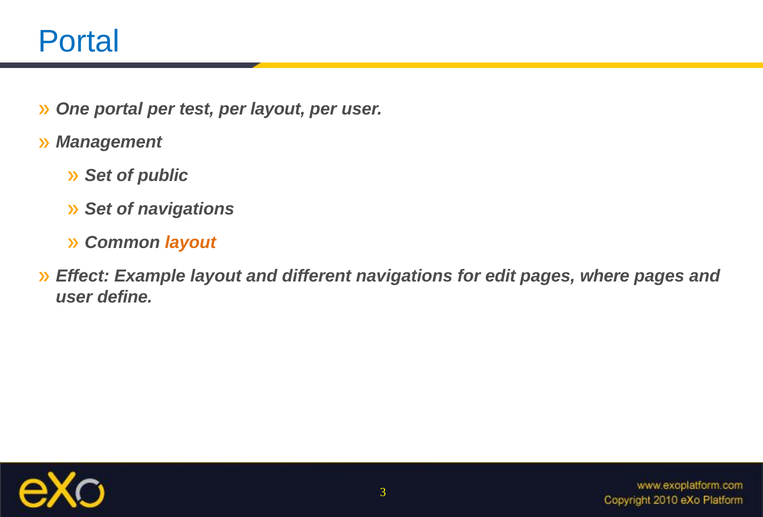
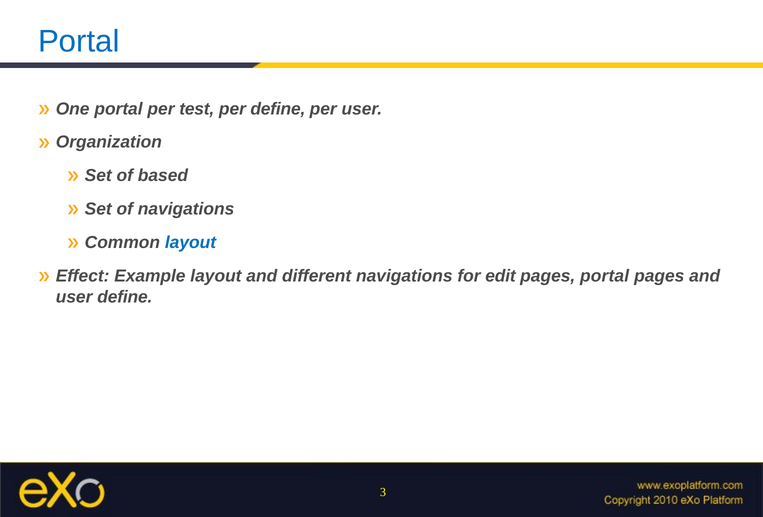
per layout: layout -> define (278, 109)
Management: Management -> Organization (109, 142)
public: public -> based (163, 176)
layout colour: orange -> blue (190, 242)
pages where: where -> portal (605, 276)
